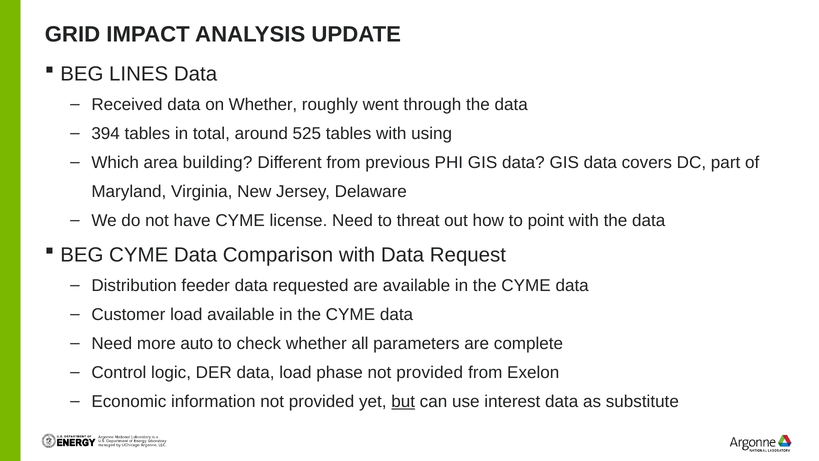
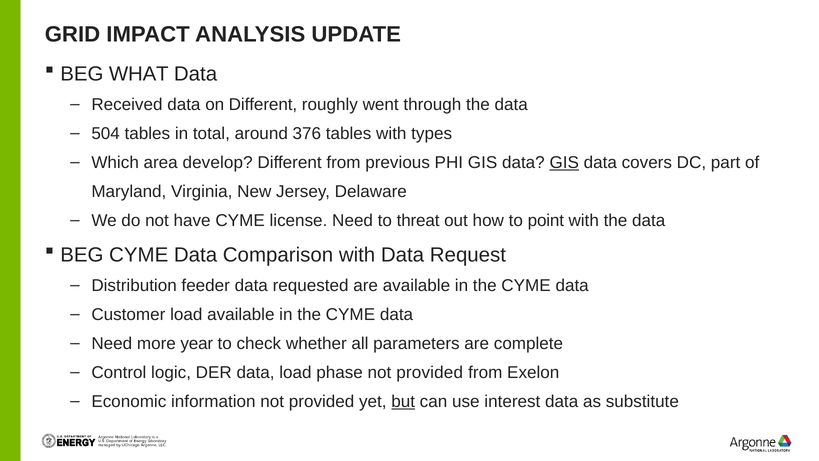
LINES: LINES -> WHAT (139, 74)
on Whether: Whether -> Different (263, 105)
394: 394 -> 504 (106, 134)
525: 525 -> 376 (307, 134)
using: using -> types (432, 134)
building: building -> develop (218, 163)
GIS underline: none -> present (564, 163)
auto: auto -> year (197, 343)
